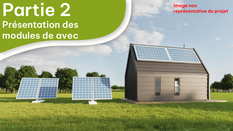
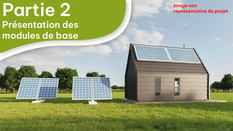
avec: avec -> base (67, 36)
